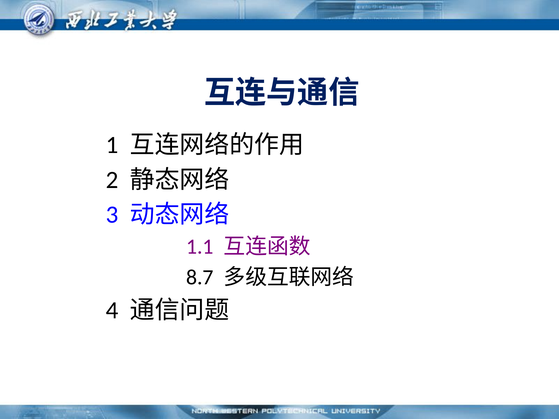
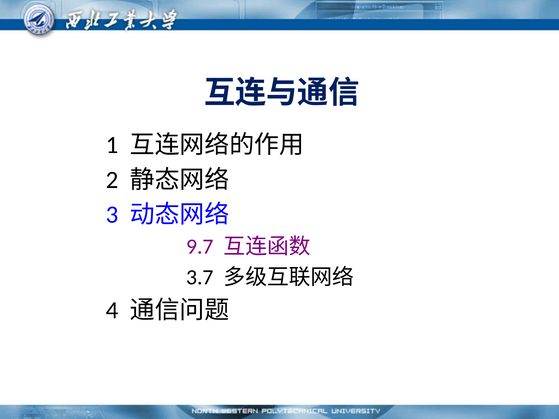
1.1: 1.1 -> 9.7 (200, 247)
8.7: 8.7 -> 3.7 (200, 277)
